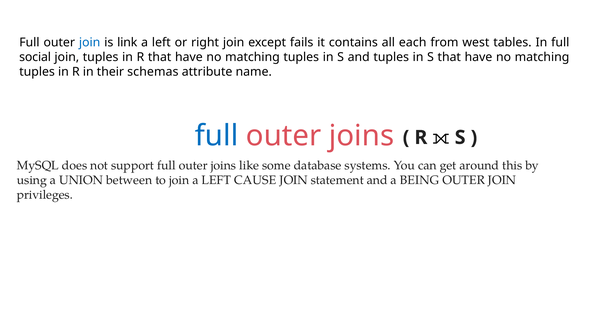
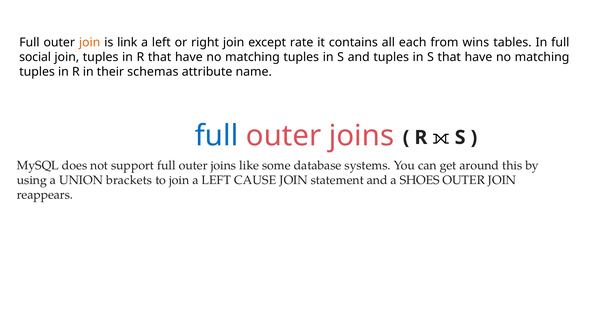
join colour: blue -> orange (90, 42)
fails: fails -> rate (302, 42)
west: west -> wins (476, 42)
between: between -> brackets (129, 180)
BEING: BEING -> SHOES (420, 180)
privileges: privileges -> reappears (45, 195)
